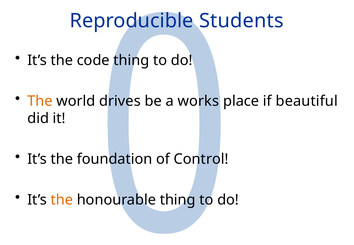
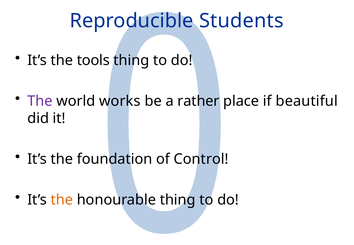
code: code -> tools (93, 60)
The colour: orange -> purple (40, 101)
drives: drives -> works (120, 101)
works: works -> rather (198, 101)
